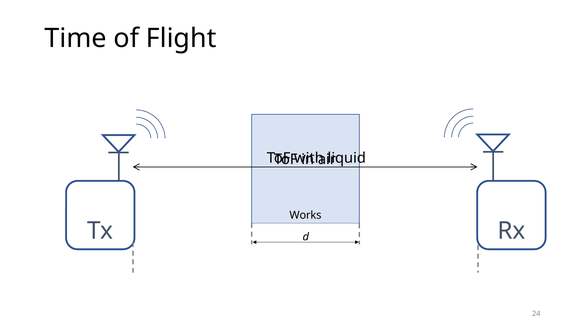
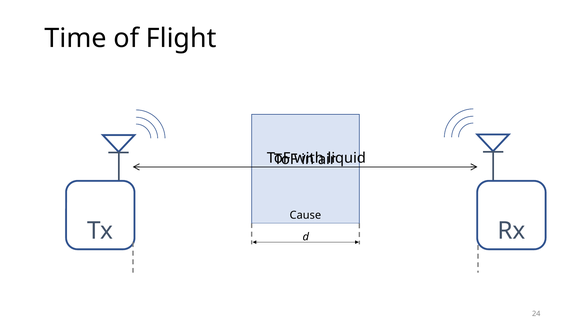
Works: Works -> Cause (305, 215)
